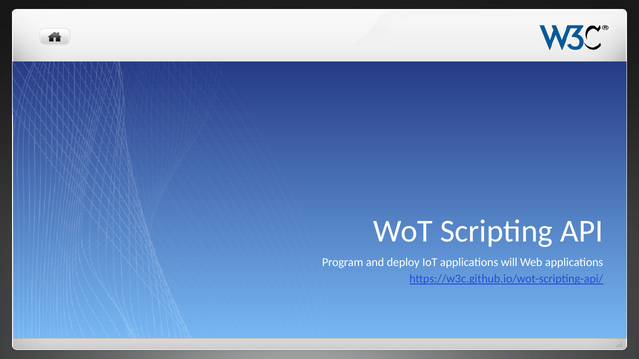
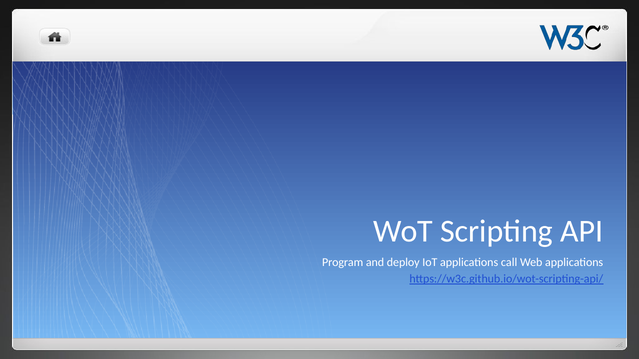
will: will -> call (509, 263)
